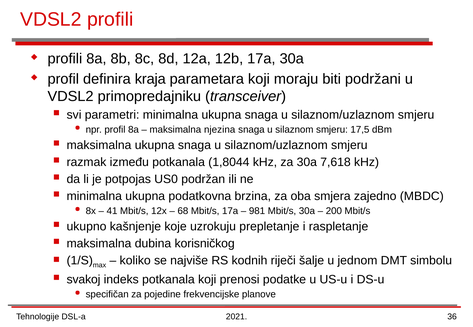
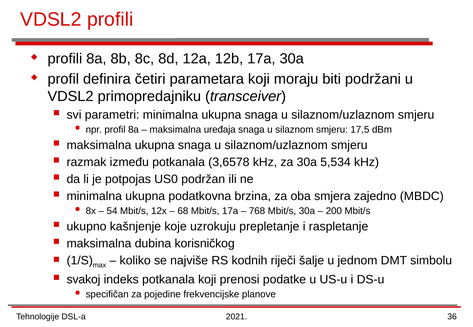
kraja: kraja -> četiri (150, 79)
njezina: njezina -> uređaja (220, 130)
1,8044: 1,8044 -> 3,6578 (229, 162)
7,618: 7,618 -> 5,534 (335, 162)
41: 41 -> 54 (112, 211)
981: 981 -> 768 (257, 211)
